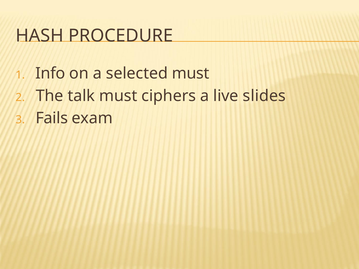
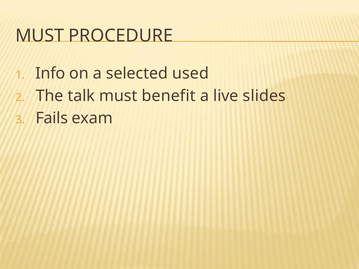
HASH: HASH -> MUST (40, 36)
selected must: must -> used (190, 74)
ciphers: ciphers -> benefit (169, 96)
